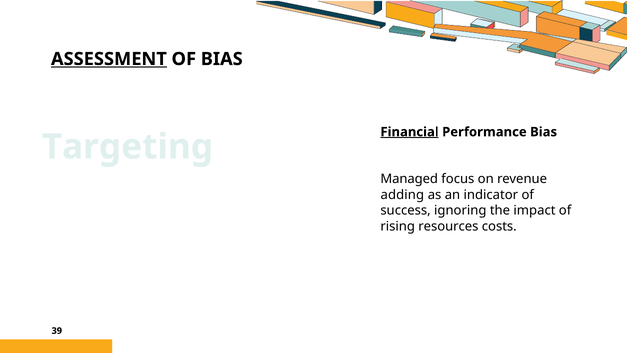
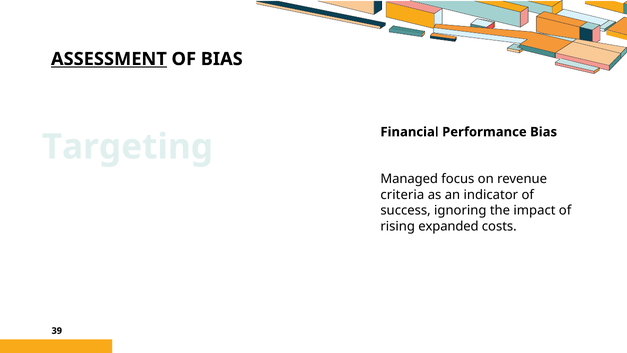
Financial underline: present -> none (410, 132)
adding: adding -> criteria (402, 195)
resources: resources -> expanded (448, 226)
